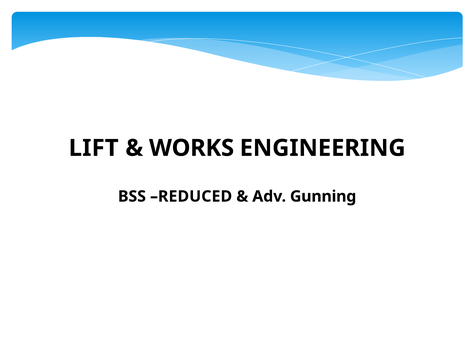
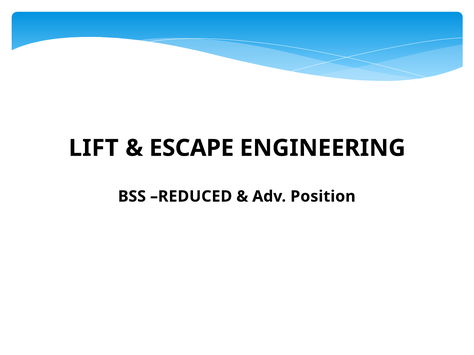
WORKS: WORKS -> ESCAPE (192, 148)
Gunning: Gunning -> Position (323, 197)
